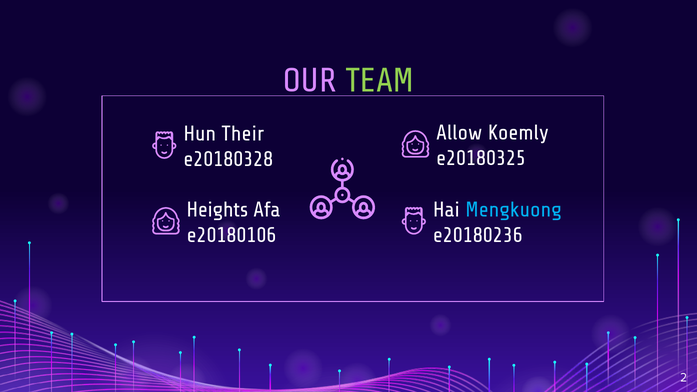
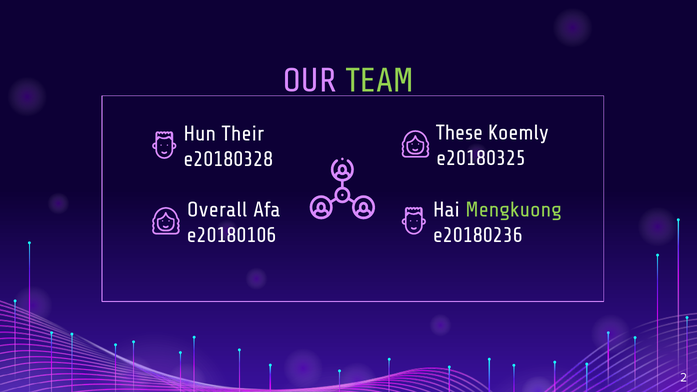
Allow: Allow -> These (459, 133)
Heights: Heights -> Overall (217, 210)
Mengkuong colour: light blue -> light green (514, 210)
